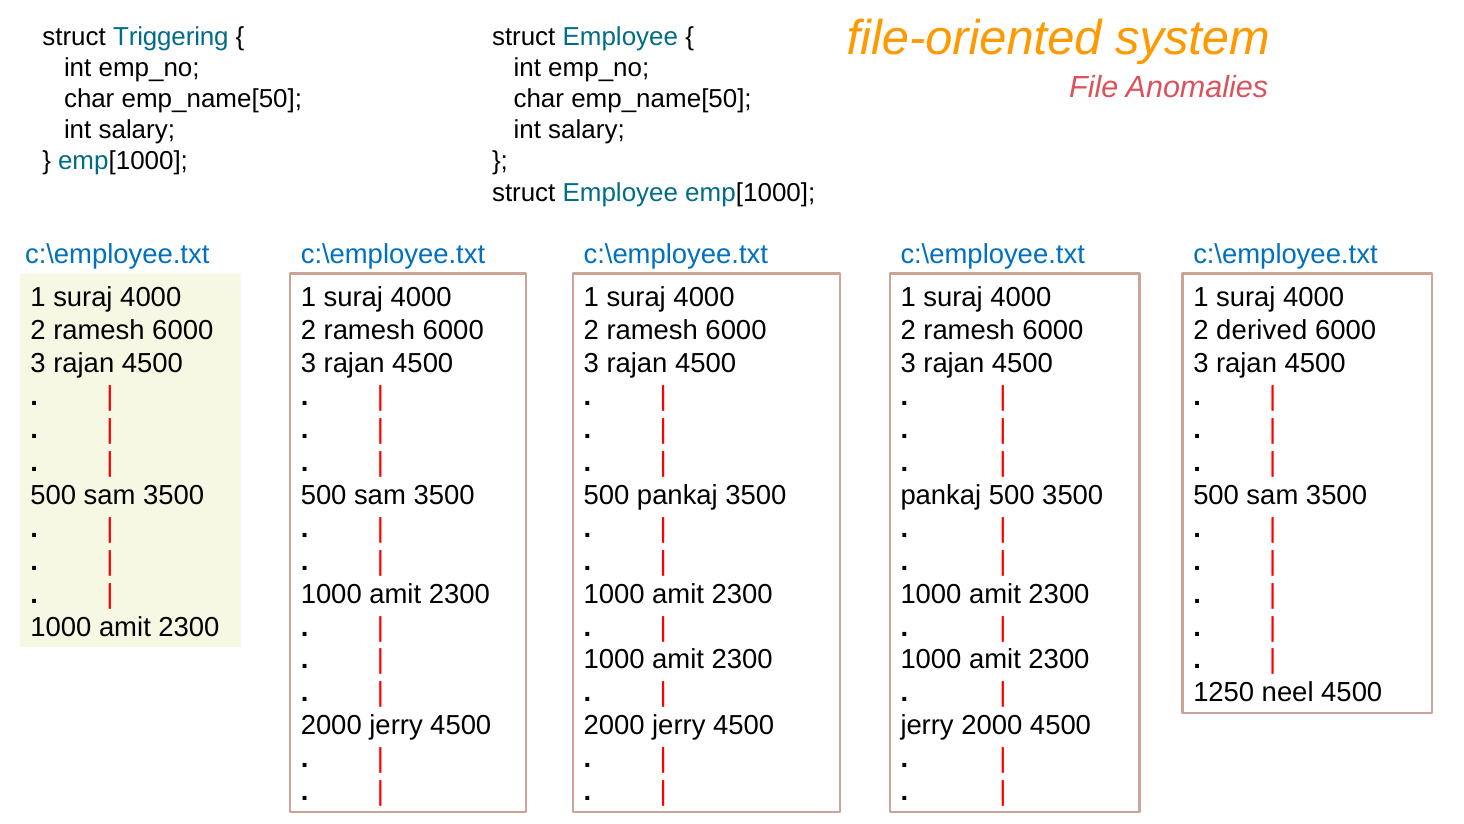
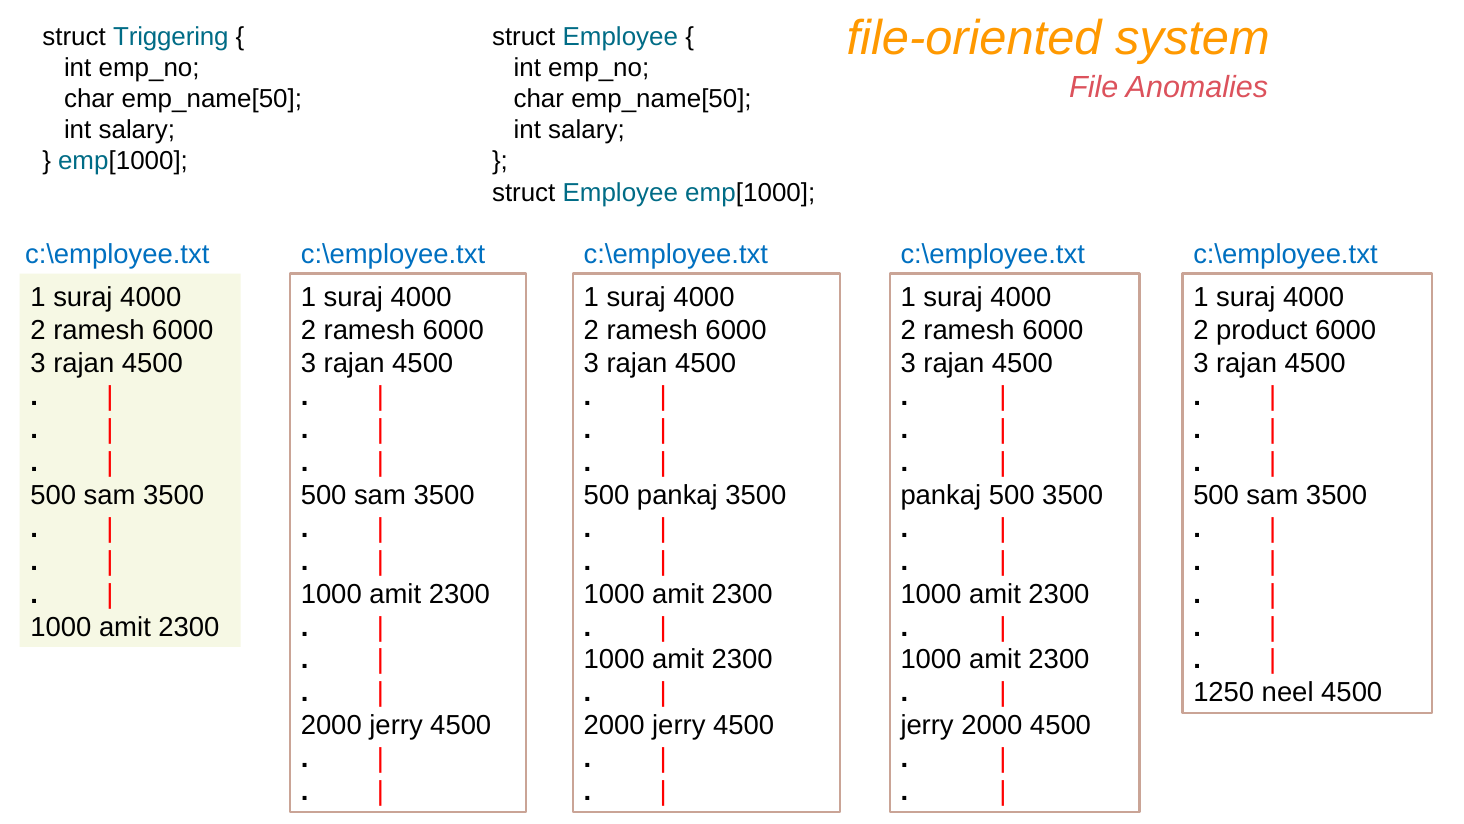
derived: derived -> product (1262, 330)
